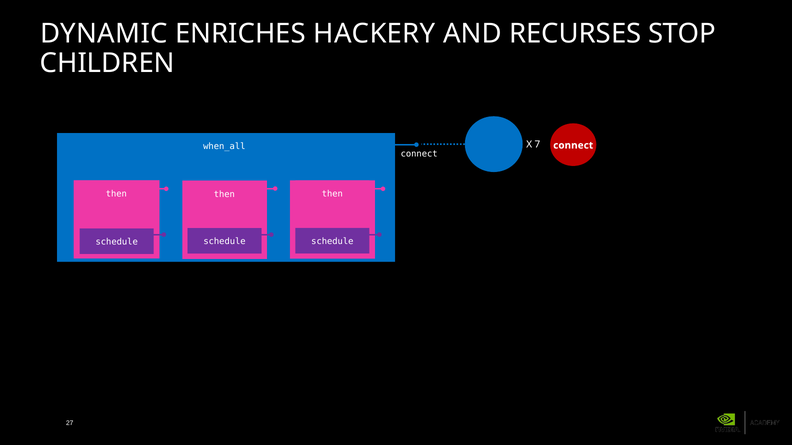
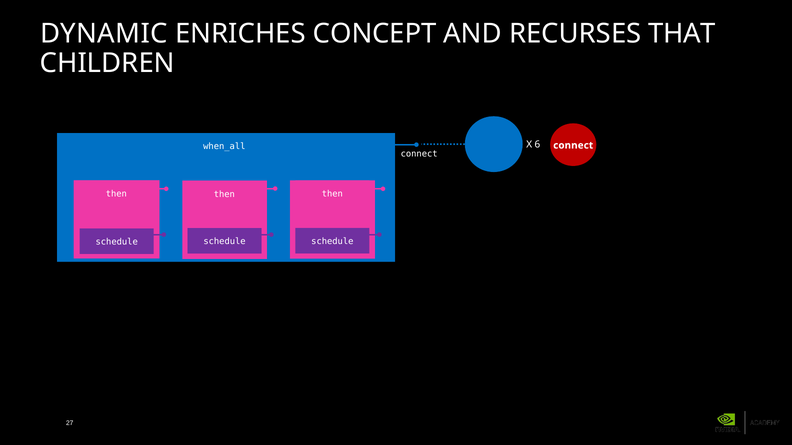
HACKERY: HACKERY -> CONCEPT (375, 34)
STOP: STOP -> THAT (682, 34)
7: 7 -> 6 (537, 145)
